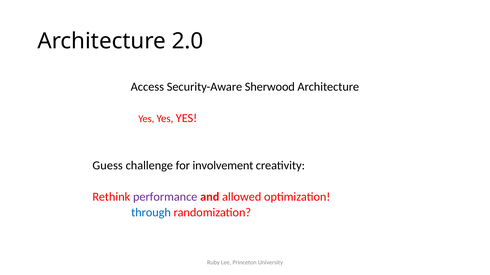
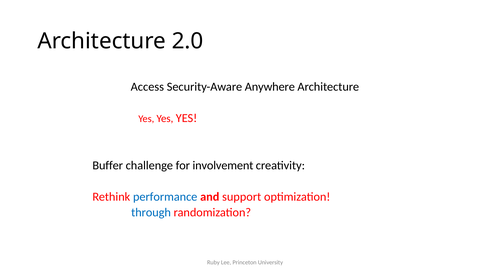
Sherwood: Sherwood -> Anywhere (270, 87)
Guess: Guess -> Buffer (108, 166)
performance colour: purple -> blue (165, 197)
allowed: allowed -> support (242, 197)
